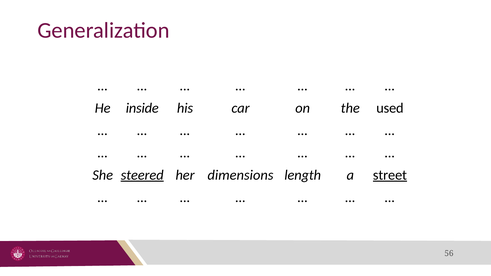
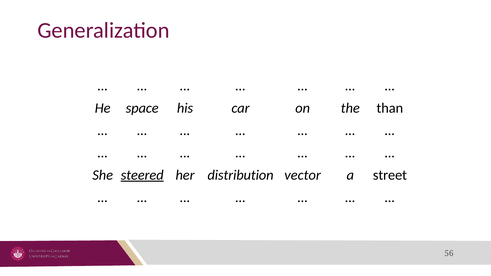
inside: inside -> space (142, 108)
used: used -> than (390, 108)
dimensions: dimensions -> distribution (241, 175)
length: length -> vector (303, 175)
street underline: present -> none (390, 175)
